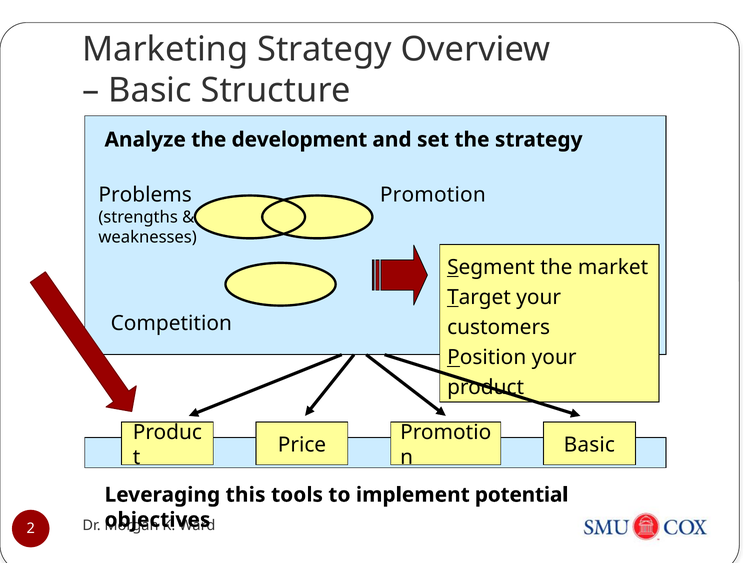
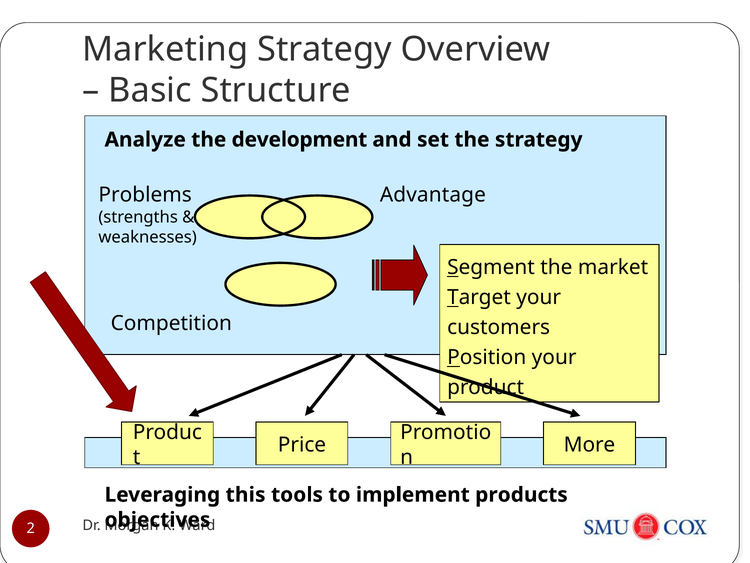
Promotion: Promotion -> Advantage (433, 195)
Basic: Basic -> More (589, 444)
potential: potential -> products (521, 494)
